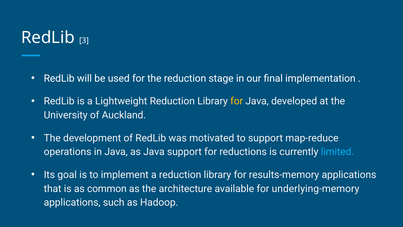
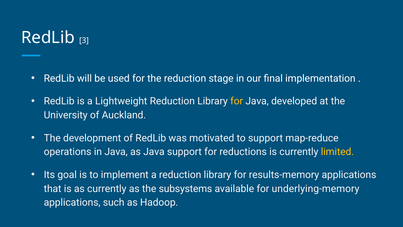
limited colour: light blue -> yellow (337, 152)
as common: common -> currently (107, 188)
architecture: architecture -> subsystems (185, 188)
